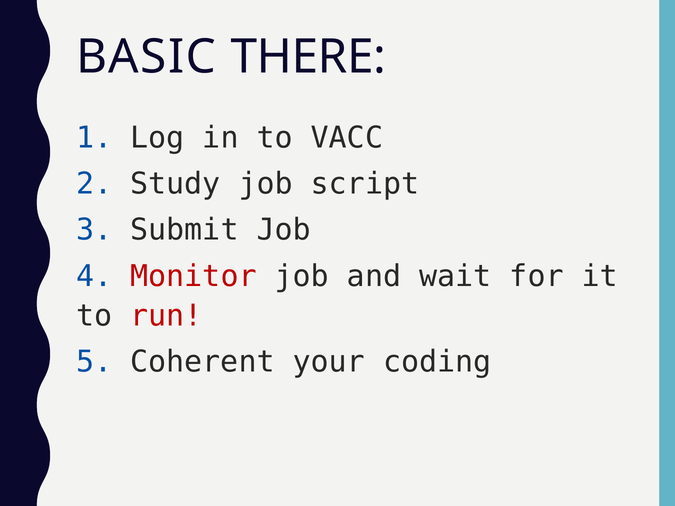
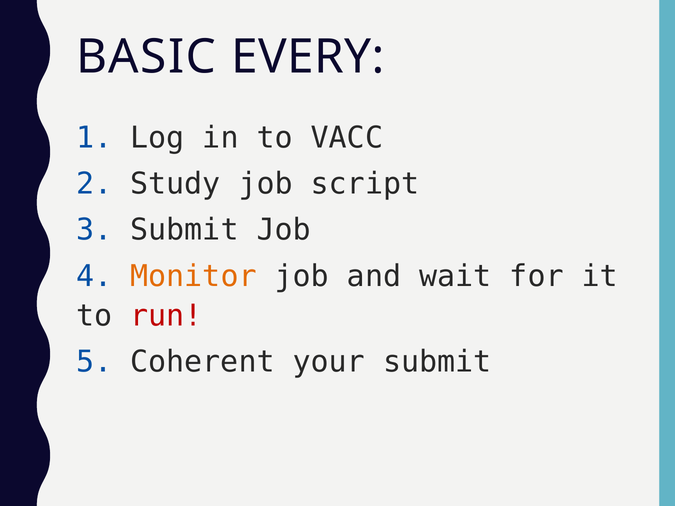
THERE: THERE -> EVERY (308, 57)
Monitor colour: red -> orange (193, 276)
your coding: coding -> submit (437, 362)
